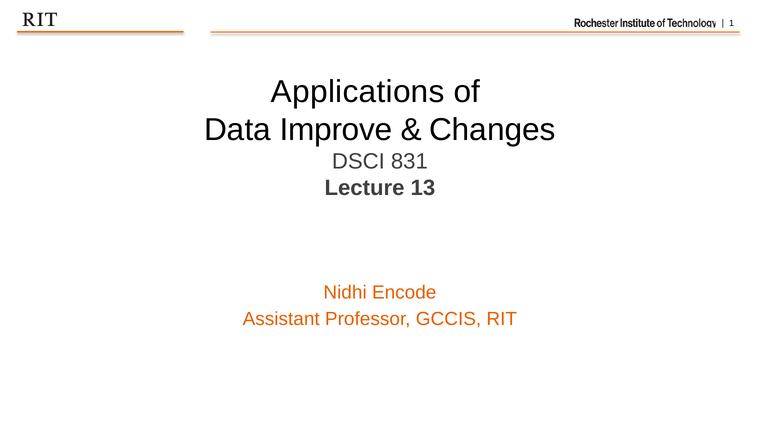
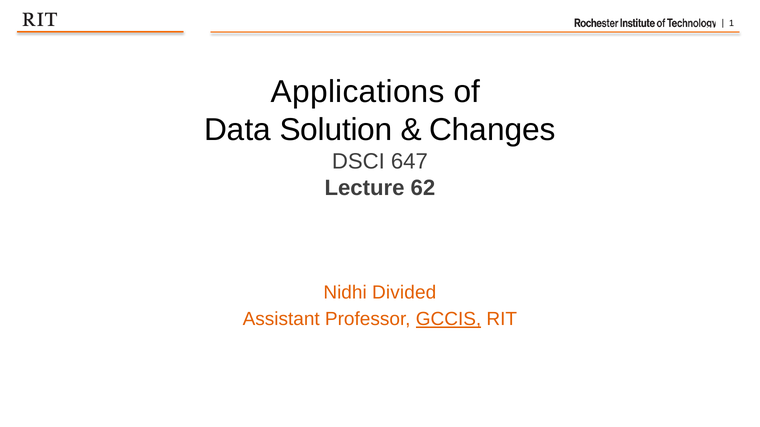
Improve: Improve -> Solution (336, 130)
831: 831 -> 647 (409, 162)
13: 13 -> 62 (423, 188)
Encode: Encode -> Divided (404, 293)
GCCIS underline: none -> present (448, 319)
